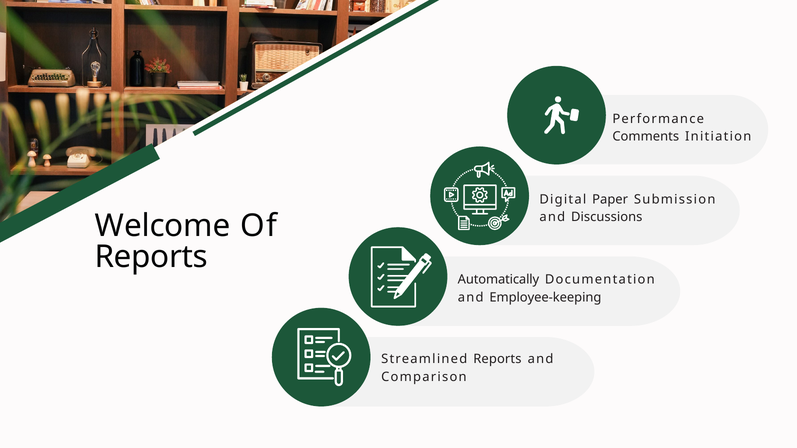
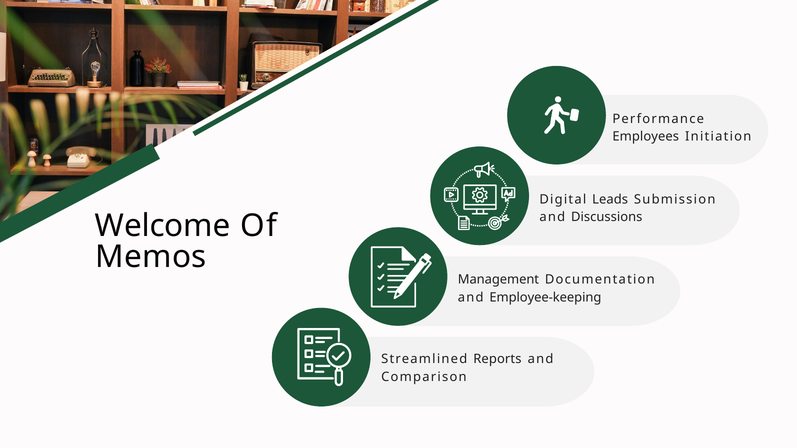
Comments: Comments -> Employees (646, 137)
Paper: Paper -> Leads (610, 199)
Reports: Reports -> Memos (151, 257)
Automatically: Automatically -> Management (498, 280)
